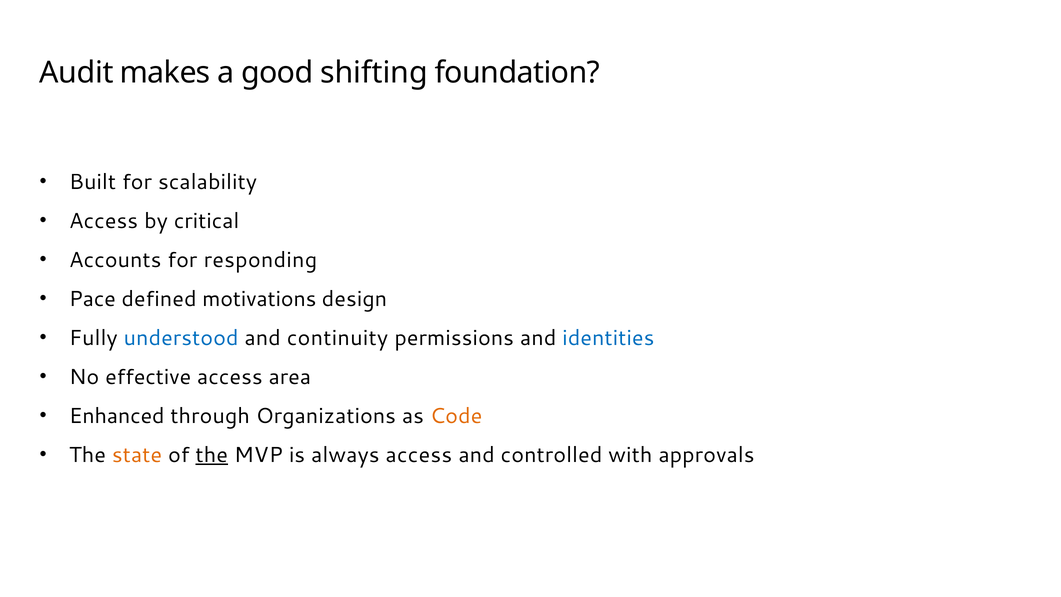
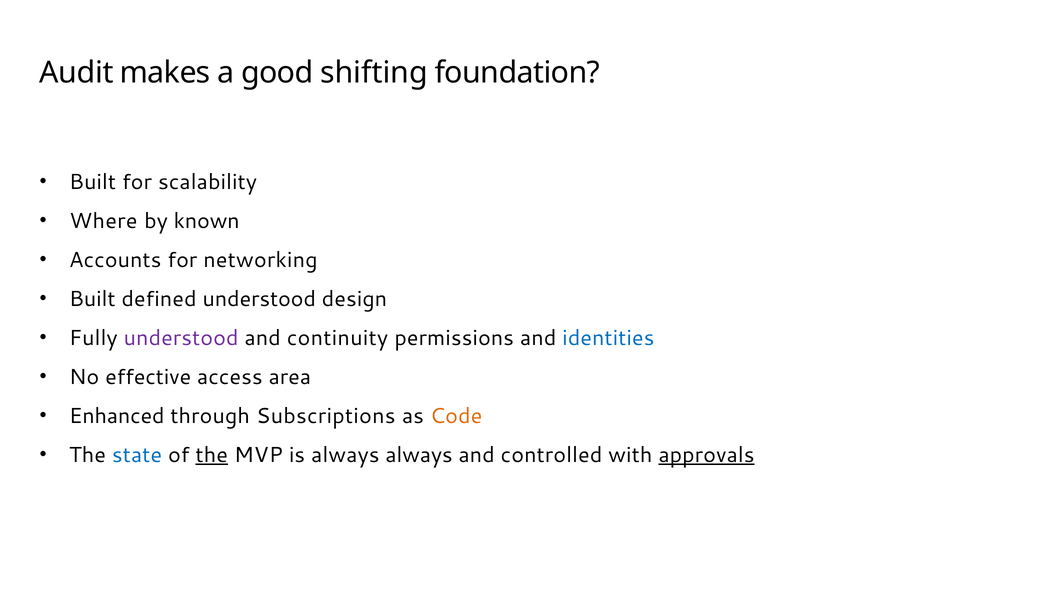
Access: Access -> Where (103, 221)
critical: critical -> known (207, 221)
responding: responding -> networking (260, 260)
Pace: Pace -> Built (92, 299)
defined motivations: motivations -> understood (259, 299)
understood colour: blue -> purple (181, 338)
Organizations: Organizations -> Subscriptions (326, 416)
state colour: orange -> blue (137, 455)
always access: access -> always (419, 455)
approvals underline: none -> present (706, 455)
